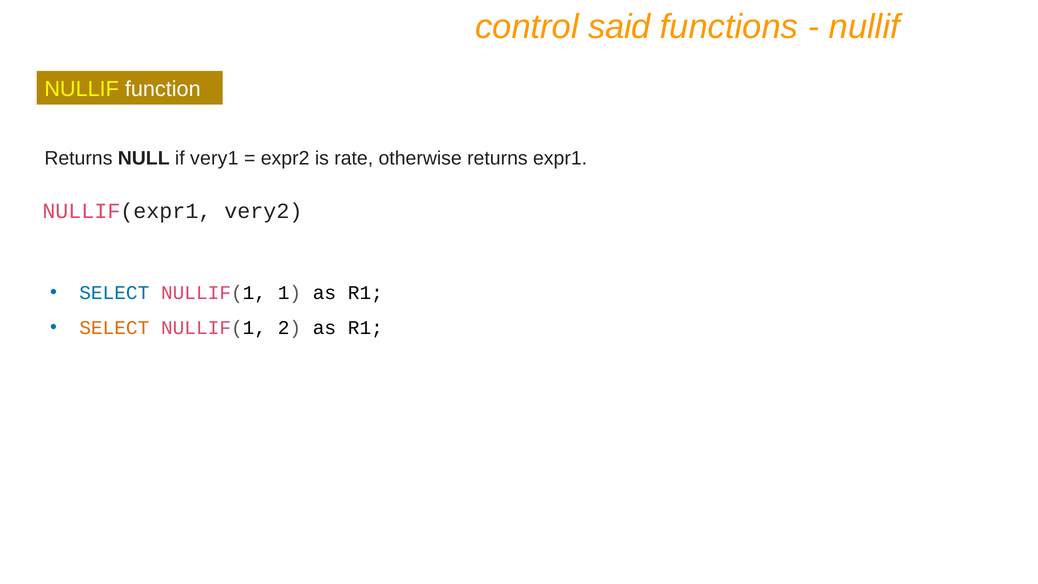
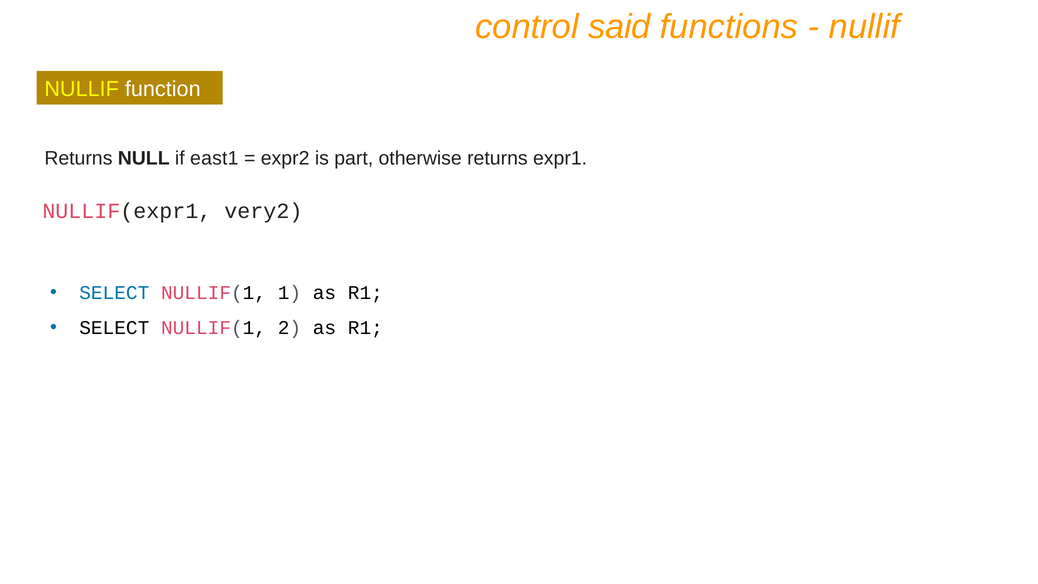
very1: very1 -> east1 (214, 158)
rate: rate -> part (354, 158)
SELECT colour: orange -> black (114, 328)
